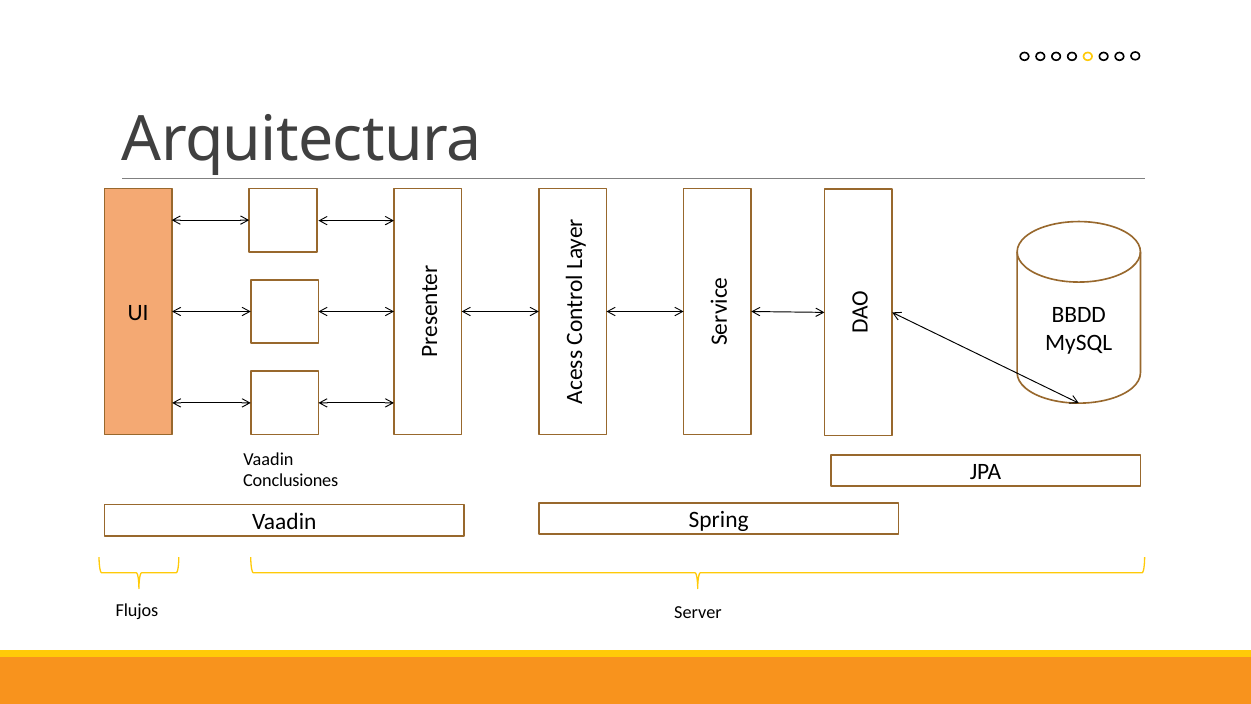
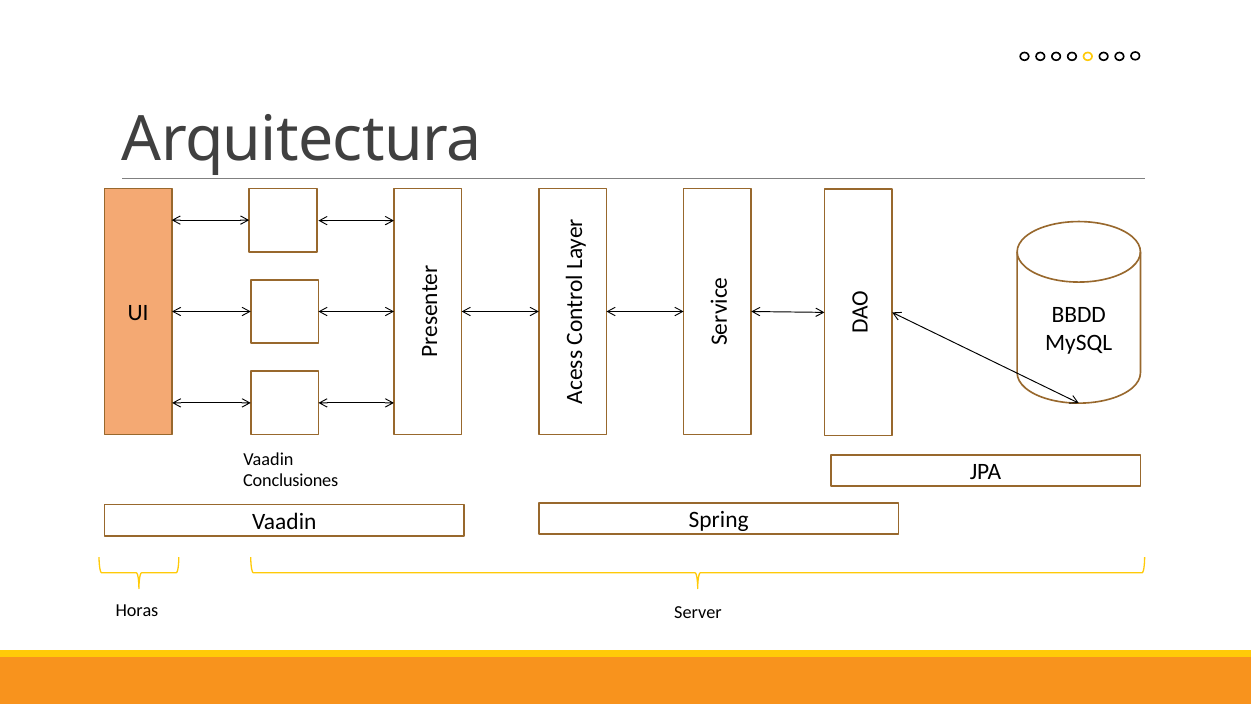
Flujos: Flujos -> Horas (137, 610)
